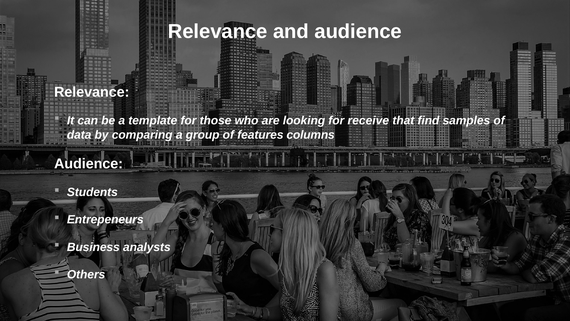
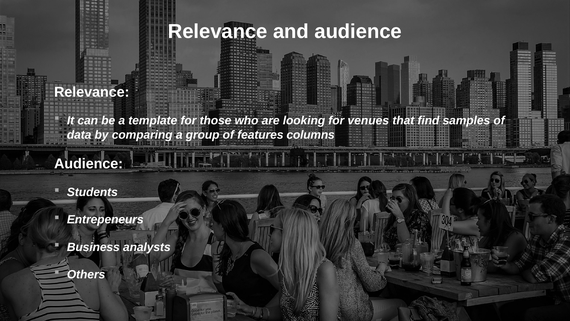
receive: receive -> venues (368, 120)
